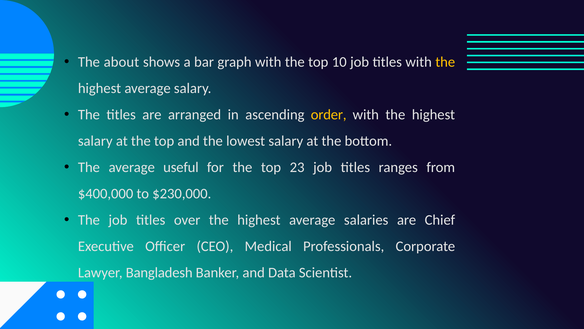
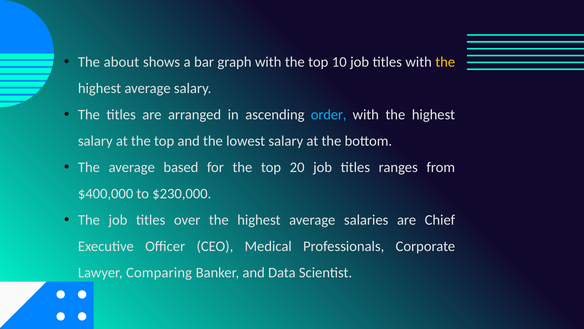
order colour: yellow -> light blue (329, 115)
useful: useful -> based (181, 167)
23: 23 -> 20 (297, 167)
Bangladesh: Bangladesh -> Comparing (159, 272)
